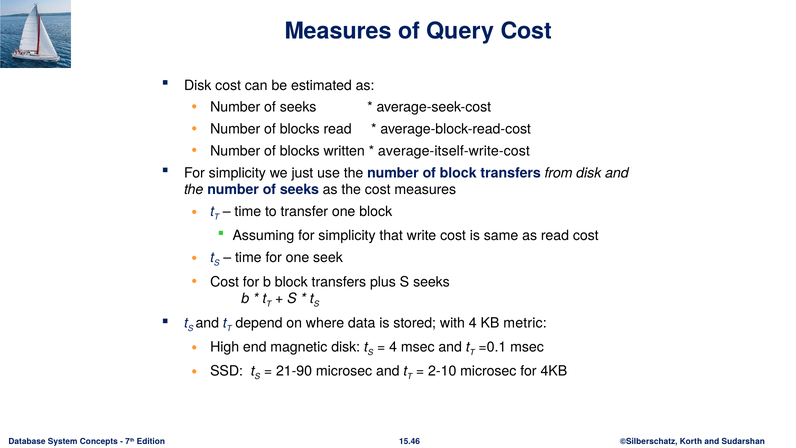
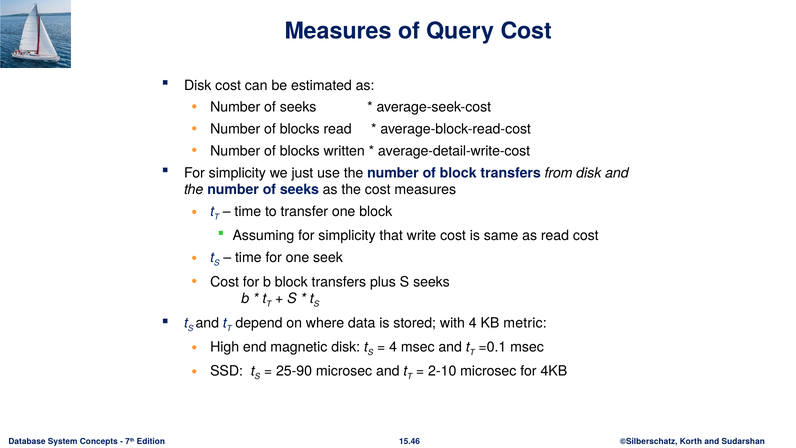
average-itself-write-cost: average-itself-write-cost -> average-detail-write-cost (454, 151)
21-90: 21-90 -> 25-90 (294, 371)
